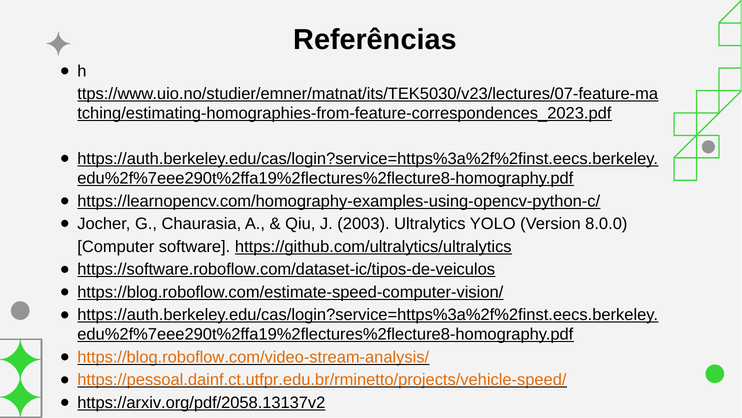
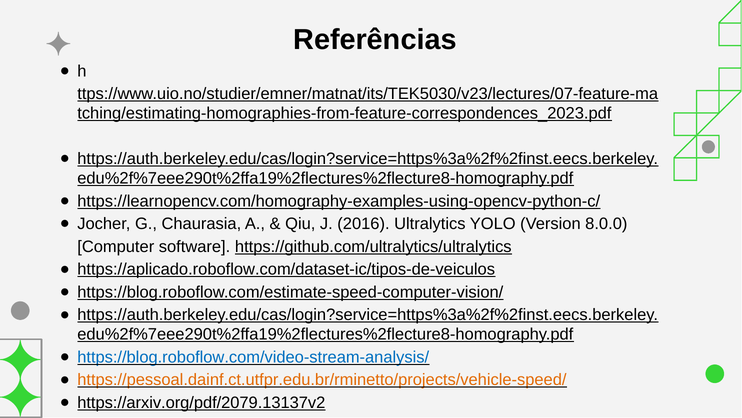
2003: 2003 -> 2016 (363, 224)
https://software.roboflow.com/dataset-ic/tipos-de-veiculos: https://software.roboflow.com/dataset-ic/tipos-de-veiculos -> https://aplicado.roboflow.com/dataset-ic/tipos-de-veiculos (286, 269)
https://blog.roboflow.com/video-stream-analysis/ colour: orange -> blue (253, 357)
https://arxiv.org/pdf/2058.13137v2: https://arxiv.org/pdf/2058.13137v2 -> https://arxiv.org/pdf/2079.13137v2 (201, 402)
